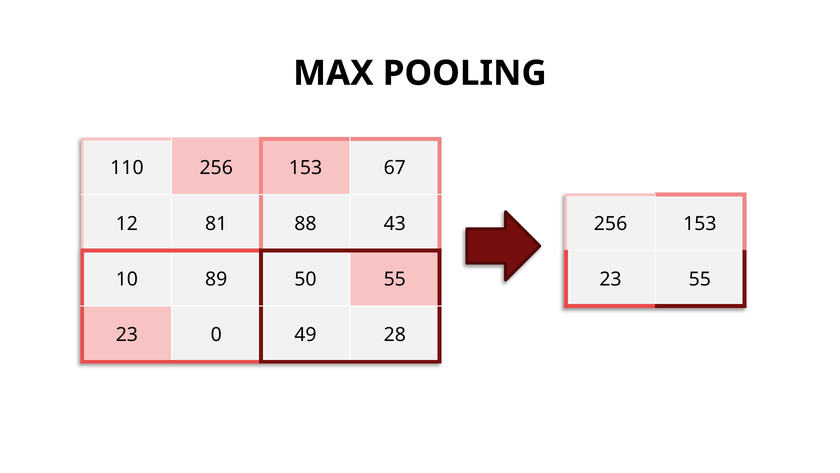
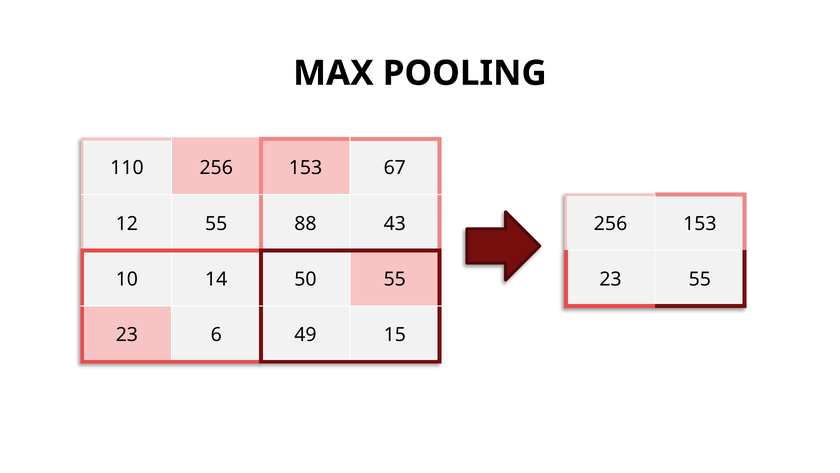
12 81: 81 -> 55 (216, 223)
89: 89 -> 14 (216, 279)
0: 0 -> 6 (216, 335)
28: 28 -> 15 (395, 335)
